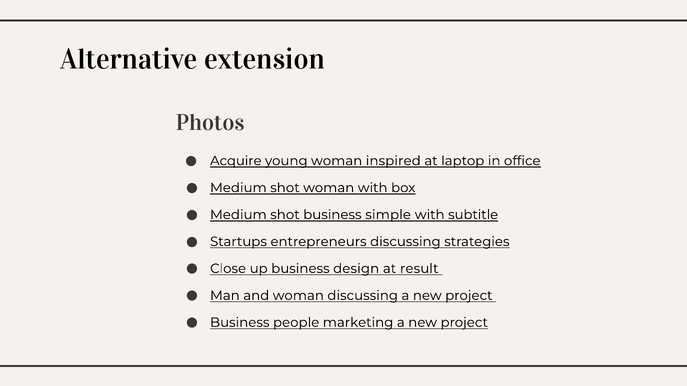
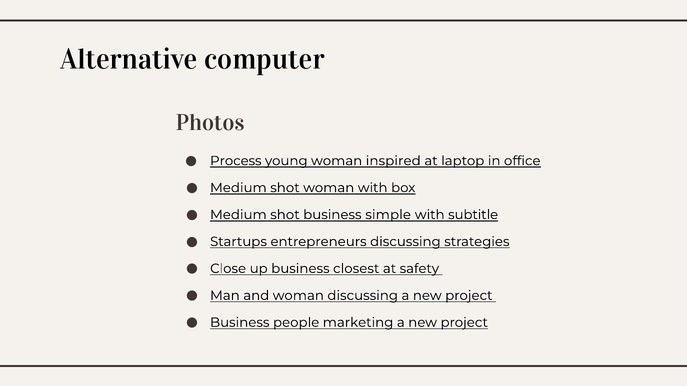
extension: extension -> computer (264, 59)
Acquire: Acquire -> Process (236, 161)
design: design -> closest (356, 269)
result: result -> safety (419, 269)
